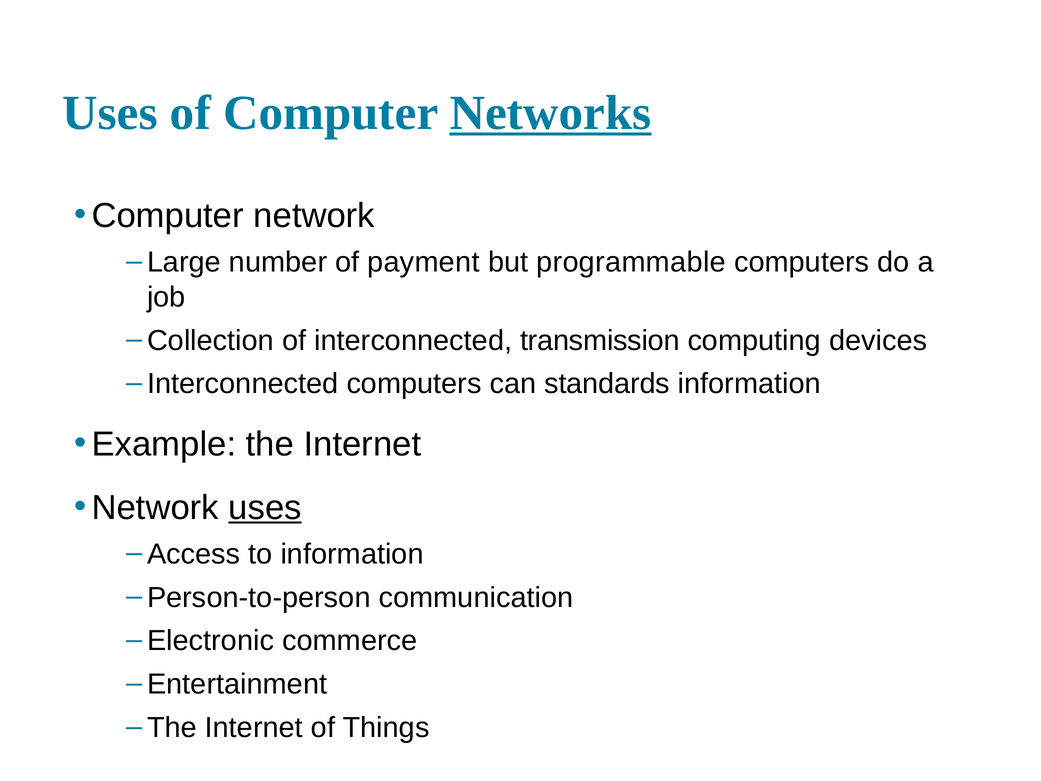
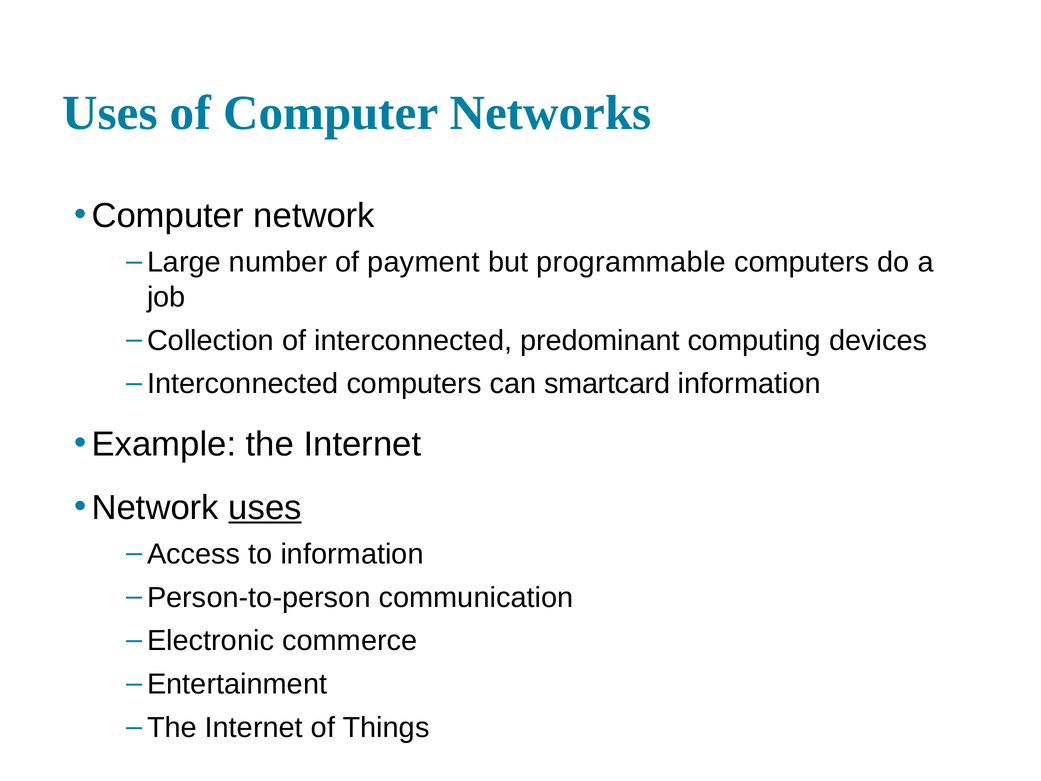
Networks underline: present -> none (551, 113)
transmission: transmission -> predominant (600, 340)
standards: standards -> smartcard (607, 384)
